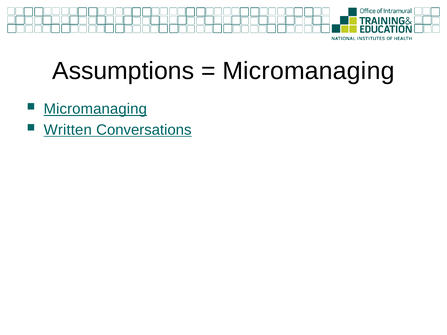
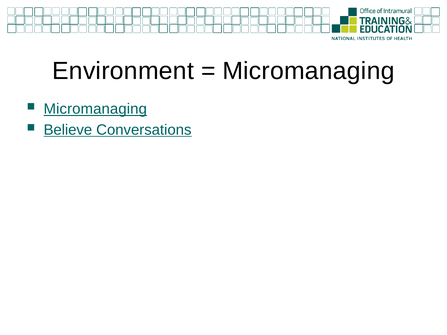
Assumptions: Assumptions -> Environment (123, 71)
Written: Written -> Believe (68, 130)
